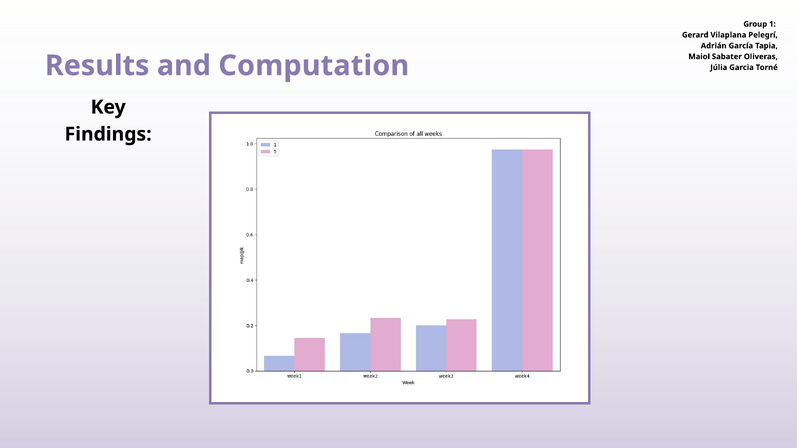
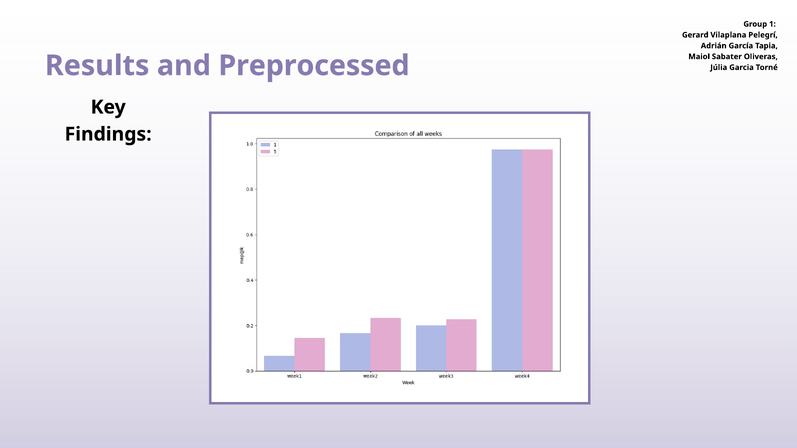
Computation: Computation -> Preprocessed (314, 66)
